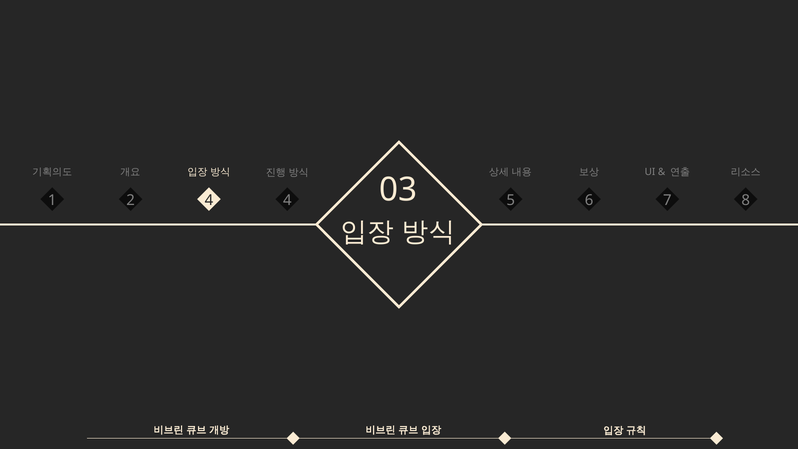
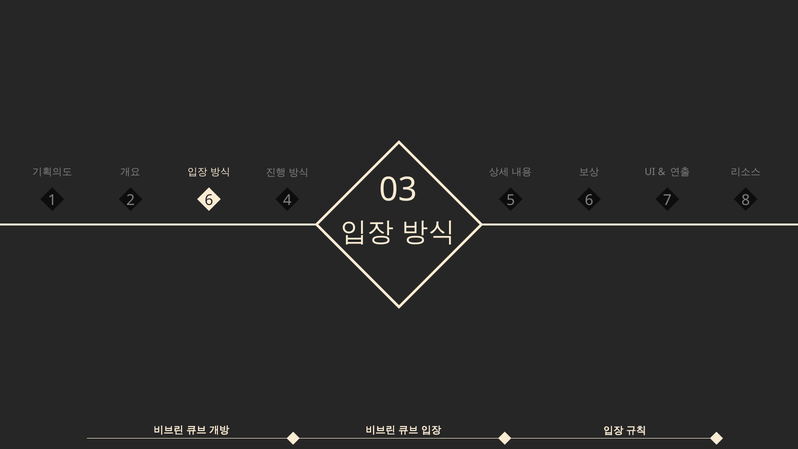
2 4: 4 -> 6 (209, 200)
